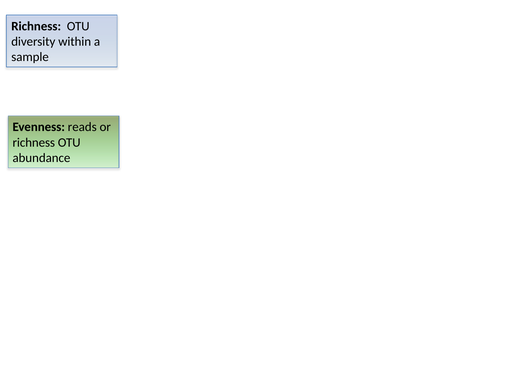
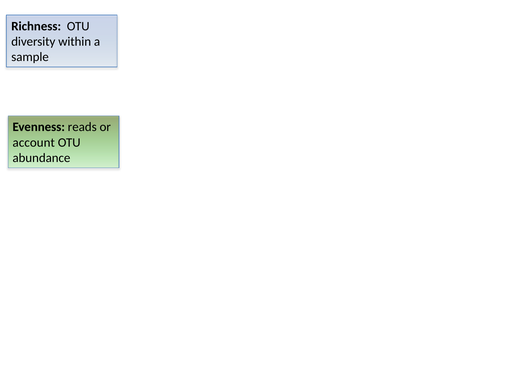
richness: richness -> account (34, 142)
